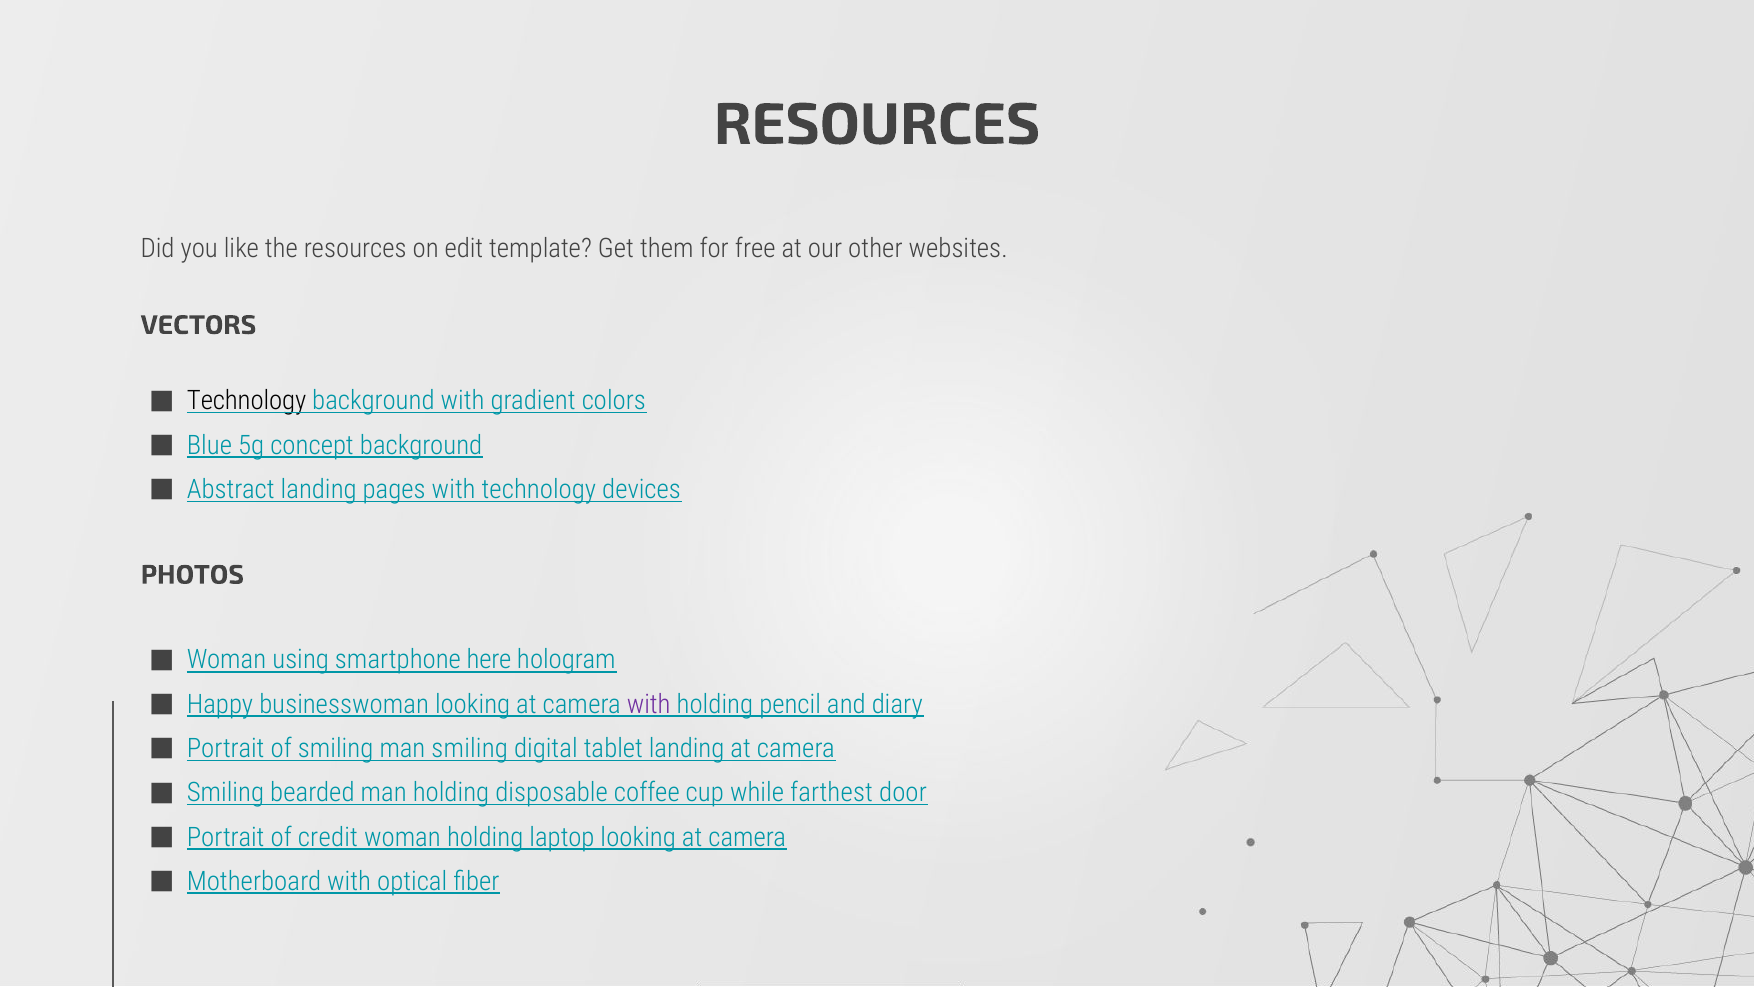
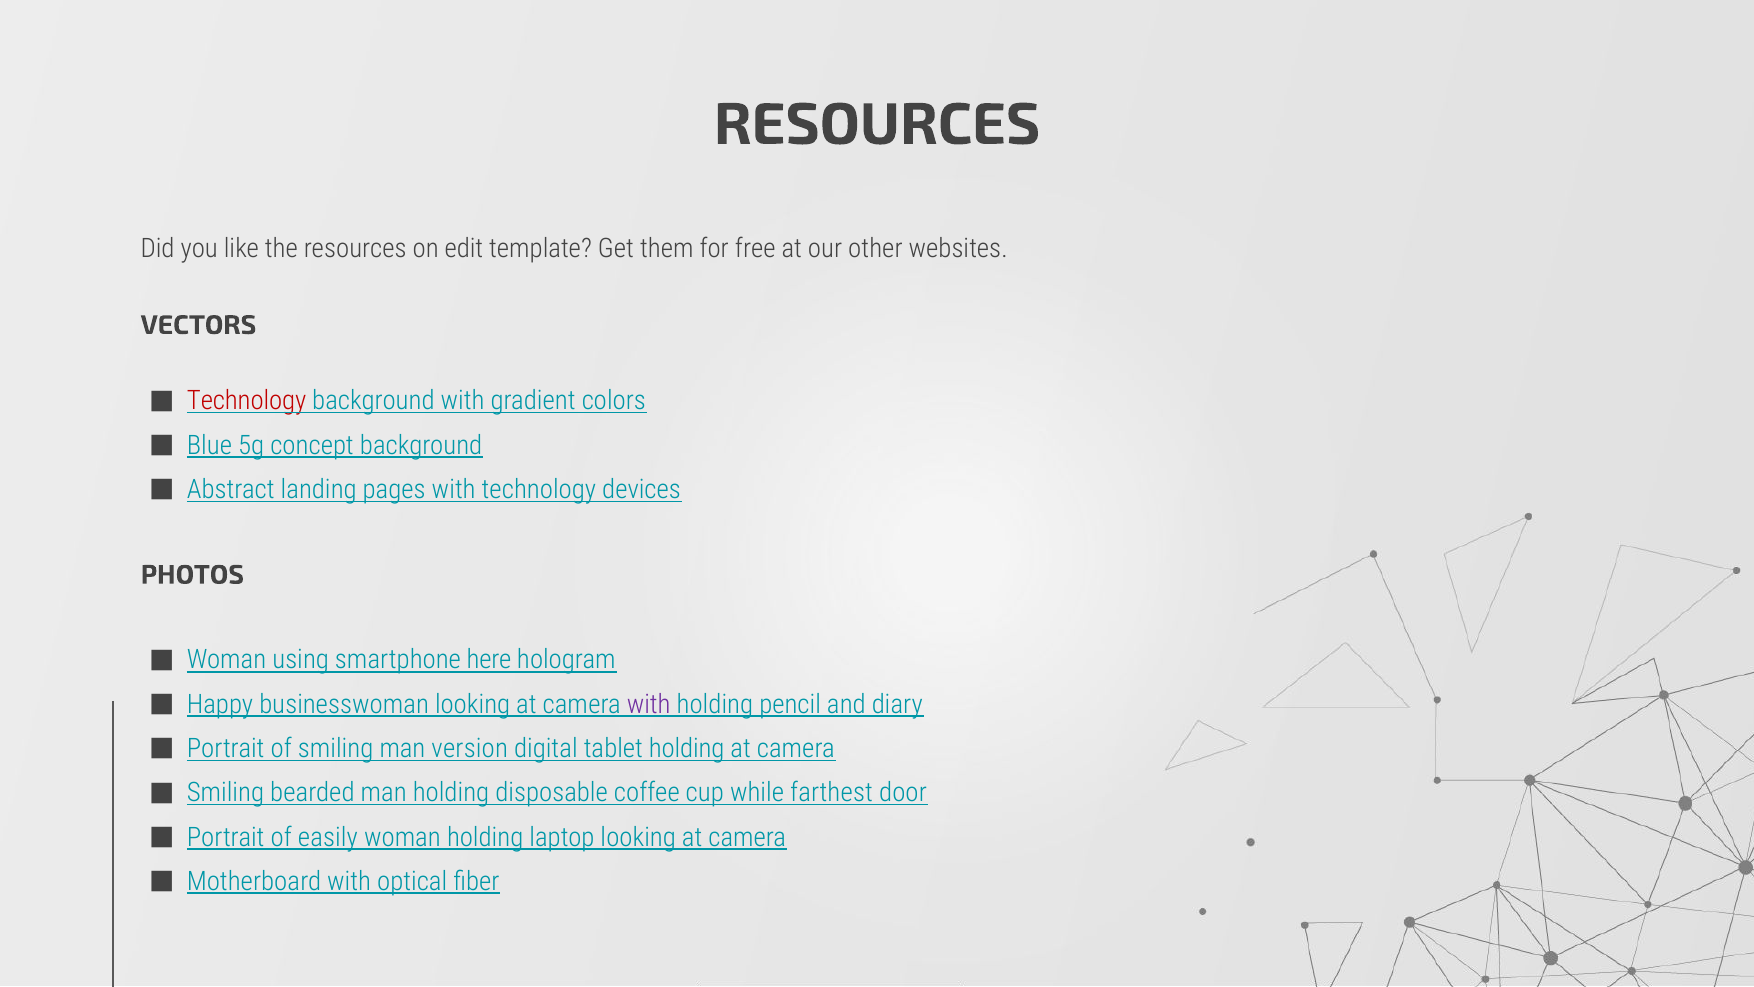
Technology colour: black -> red (247, 401)
man smiling: smiling -> version (470, 748)
tablet landing: landing -> holding (687, 748)
credit: credit -> easily (328, 837)
